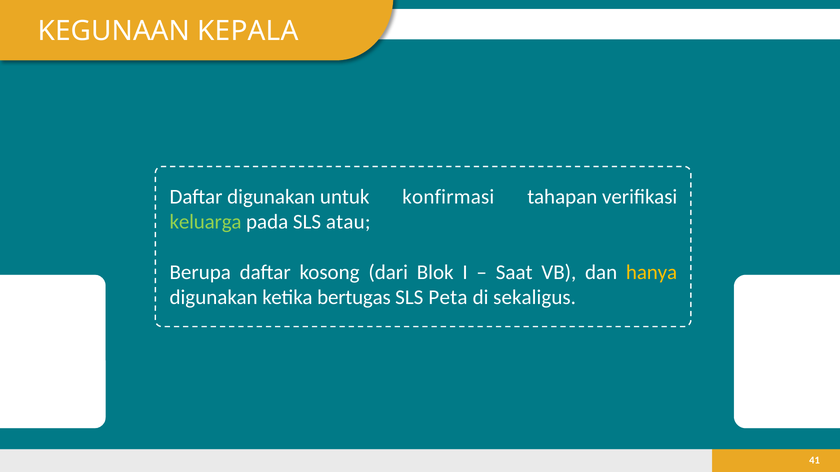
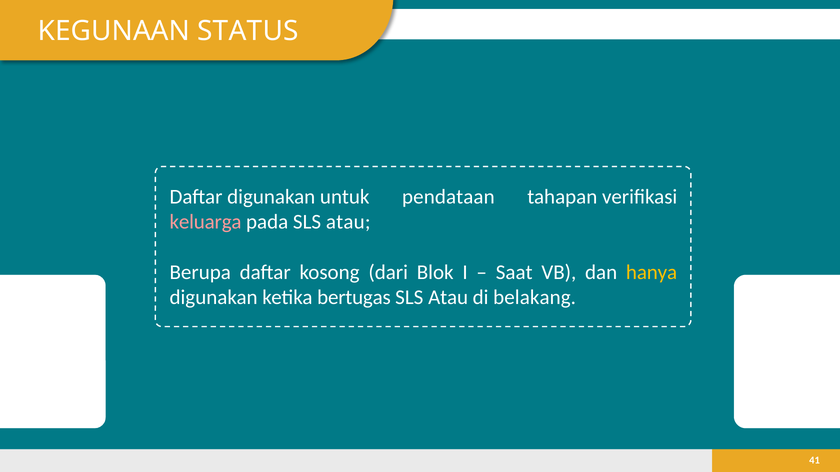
KEPALA: KEPALA -> STATUS (248, 31)
konfirmasi: konfirmasi -> pendataan (448, 197)
keluarga colour: light green -> pink (206, 222)
Peta: Peta -> Atau (448, 298)
sekaligus: sekaligus -> belakang (535, 298)
